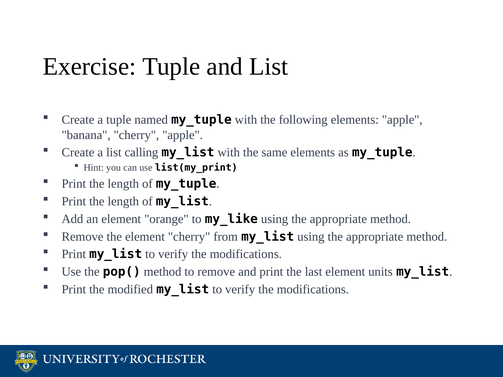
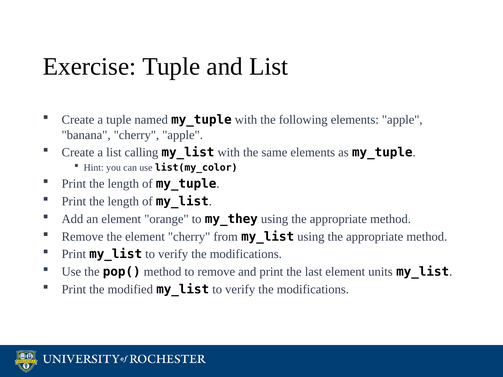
list(my_print: list(my_print -> list(my_color (196, 168)
my_like: my_like -> my_they (231, 219)
